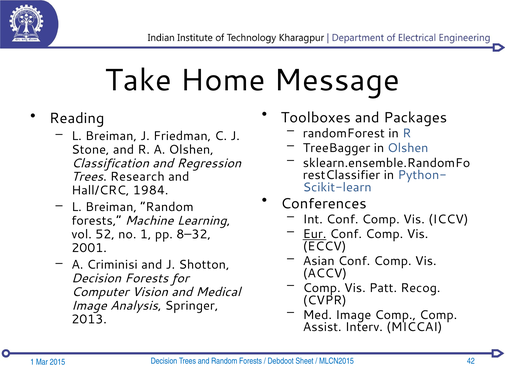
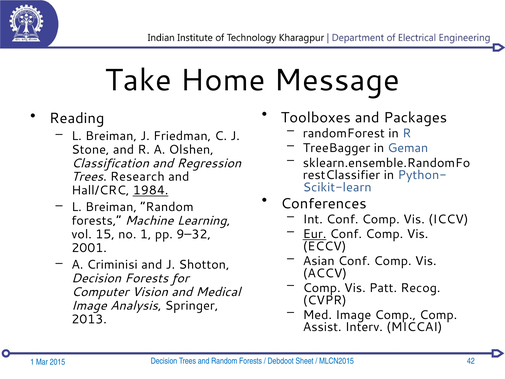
in Olshen: Olshen -> Geman (408, 148)
1984 underline: none -> present (151, 190)
52: 52 -> 15 (105, 234)
8–32: 8–32 -> 9–32 (194, 234)
